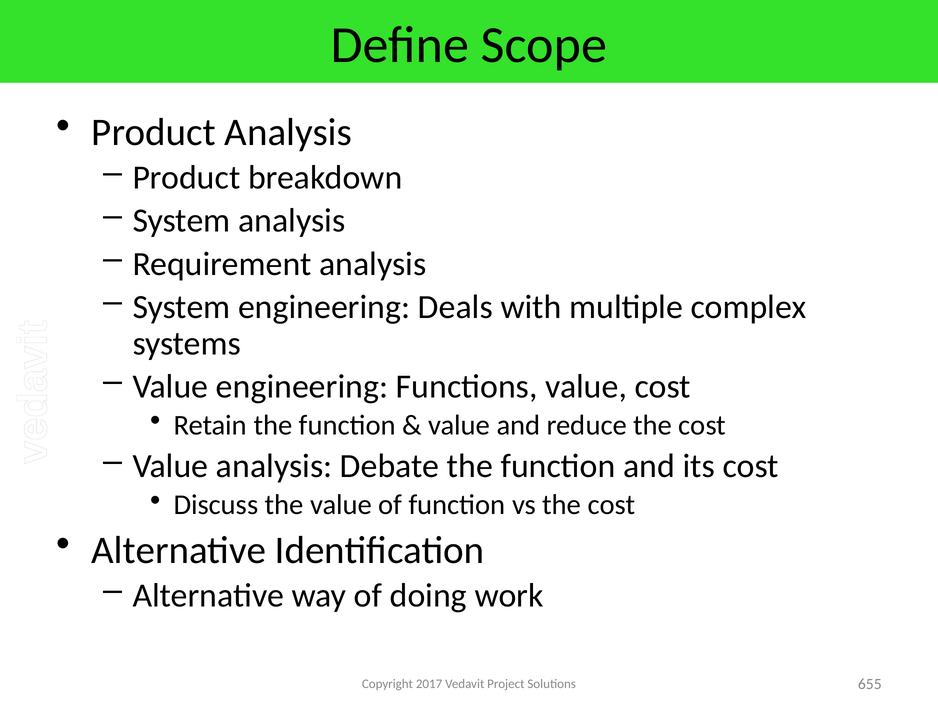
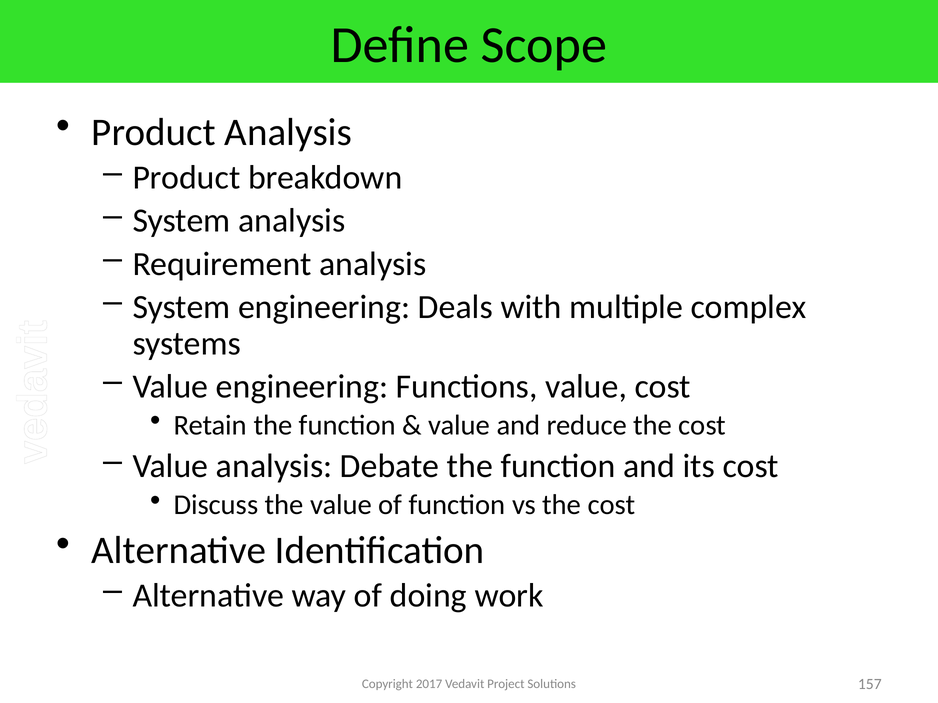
655: 655 -> 157 (870, 684)
